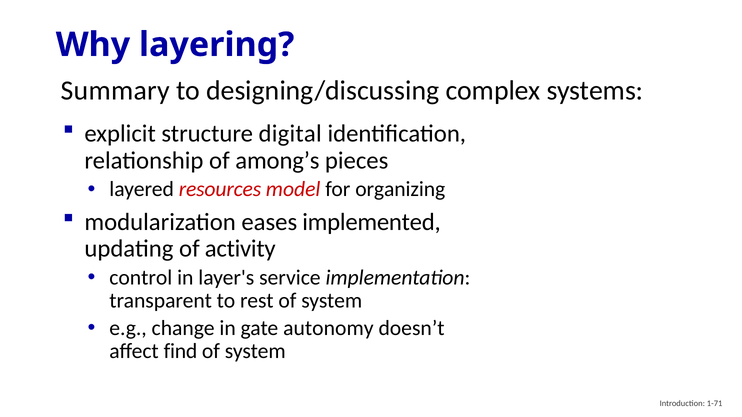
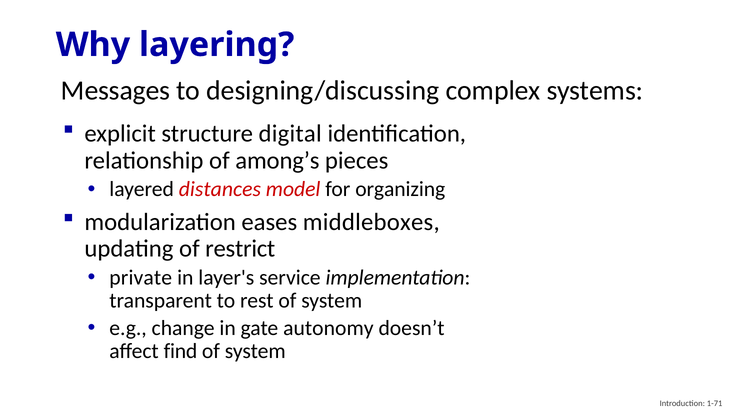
Summary: Summary -> Messages (115, 91)
resources: resources -> distances (220, 189)
implemented: implemented -> middleboxes (371, 222)
activity: activity -> restrict (240, 249)
control: control -> private (141, 278)
